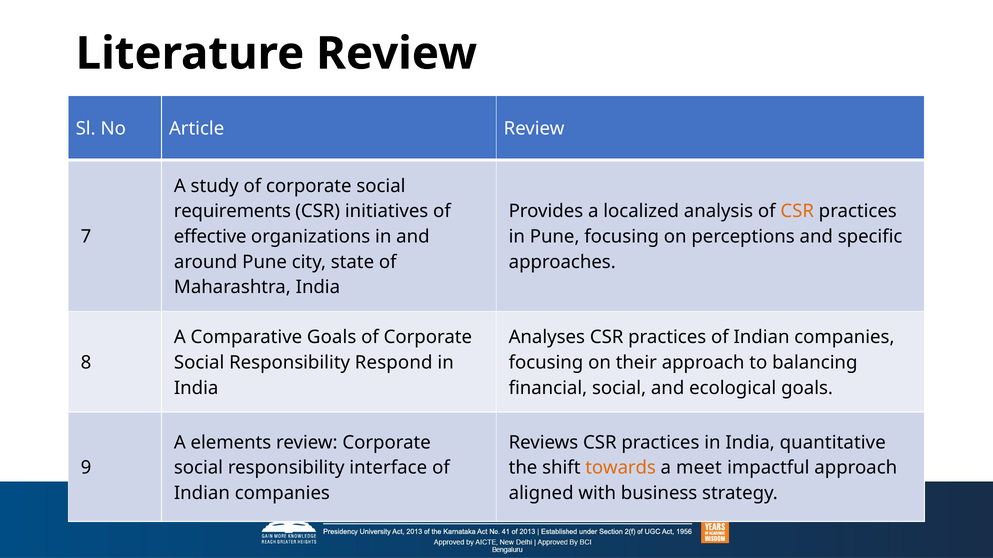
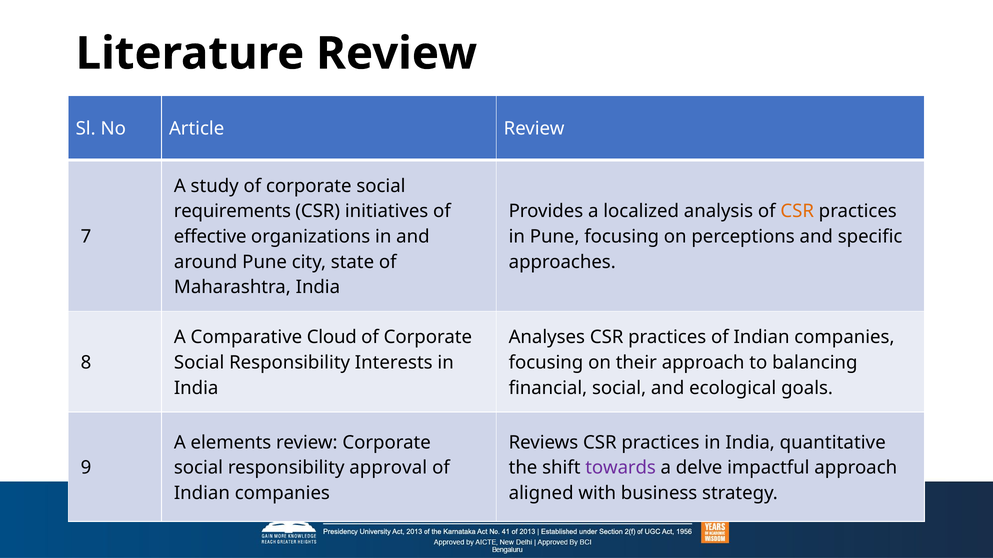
Comparative Goals: Goals -> Cloud (332, 338)
Respond: Respond -> Interests (394, 363)
interface: interface -> approval (388, 468)
towards colour: orange -> purple (621, 468)
meet: meet -> delve (699, 468)
